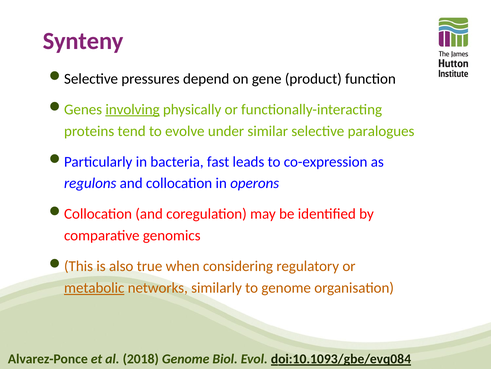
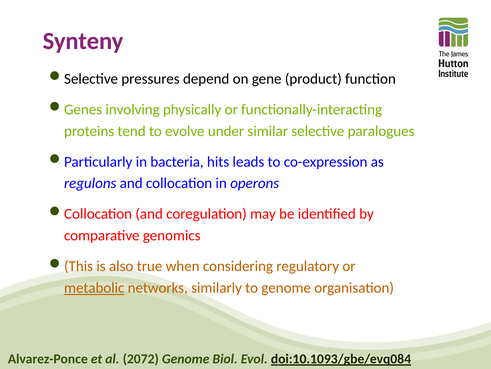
involving underline: present -> none (133, 109)
fast: fast -> hits (218, 161)
2018: 2018 -> 2072 (141, 358)
